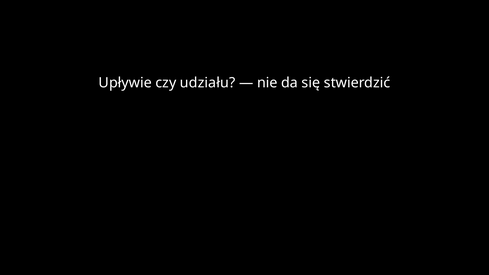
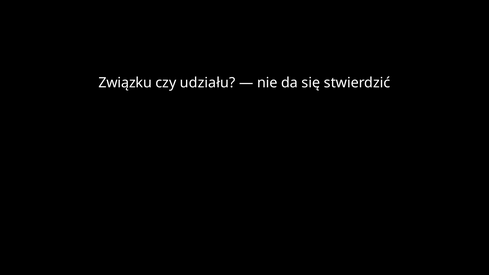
Upływie: Upływie -> Związku (125, 83)
